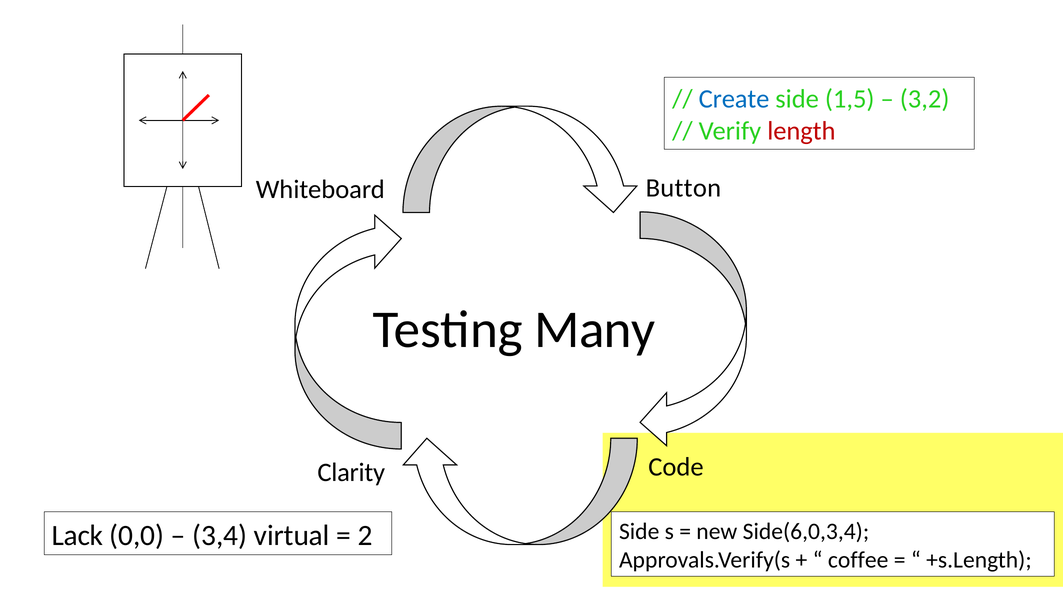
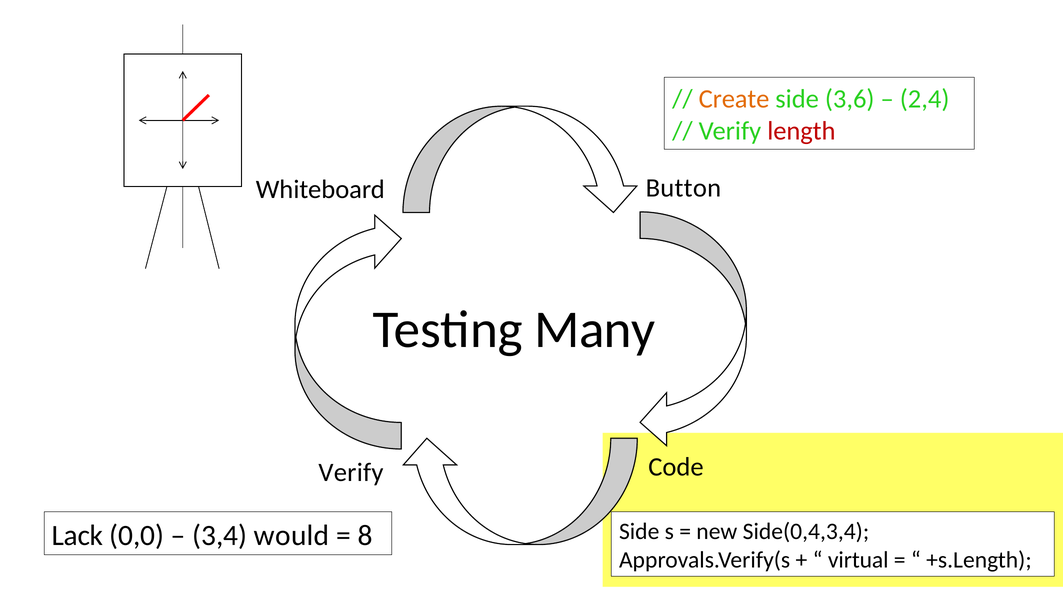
Create colour: blue -> orange (734, 99)
1,5: 1,5 -> 3,6 (850, 99)
3,2: 3,2 -> 2,4 (925, 99)
Clarity: Clarity -> Verify (351, 472)
Side(6,0,3,4: Side(6,0,3,4 -> Side(0,4,3,4 (806, 531)
virtual: virtual -> would (292, 535)
2: 2 -> 8 (365, 535)
coffee: coffee -> virtual (858, 560)
